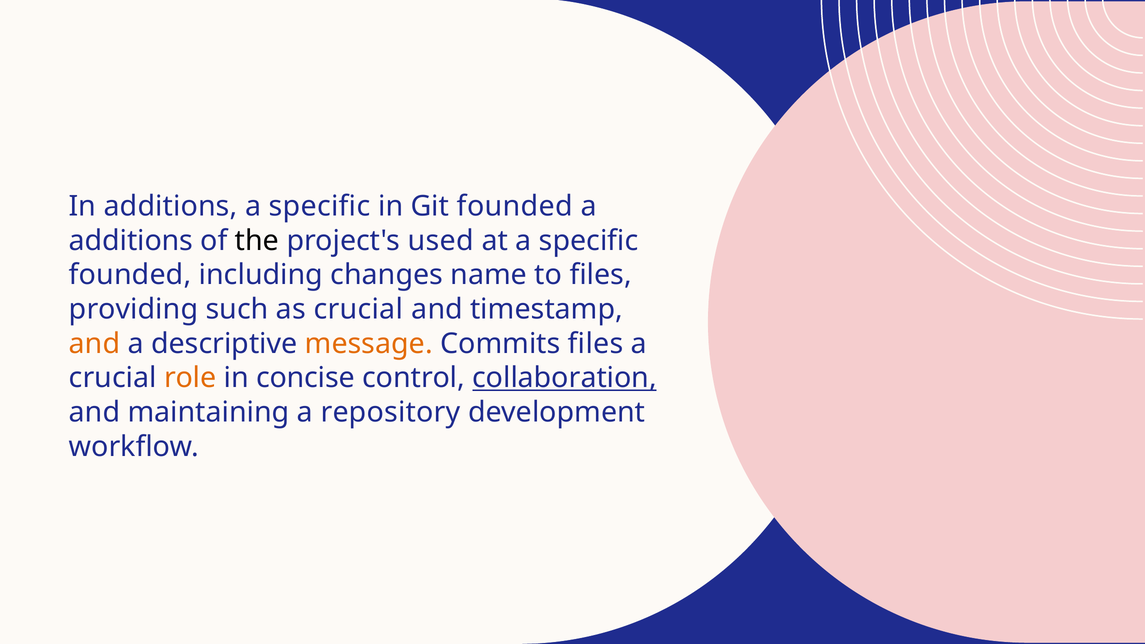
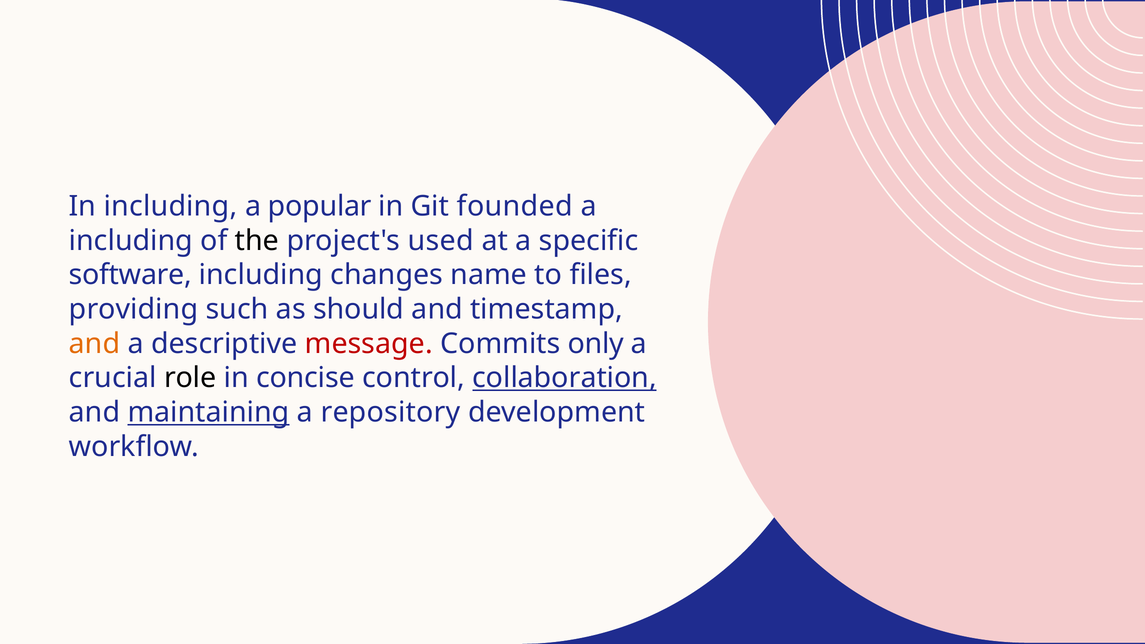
In additions: additions -> including (171, 206)
specific: specific -> popular (320, 206)
additions: additions -> including (131, 241)
founded: founded -> software (130, 275)
as crucial: crucial -> should (359, 309)
message colour: orange -> red (369, 344)
Commits files: files -> only (596, 344)
role colour: orange -> black (190, 378)
maintaining underline: none -> present (209, 412)
